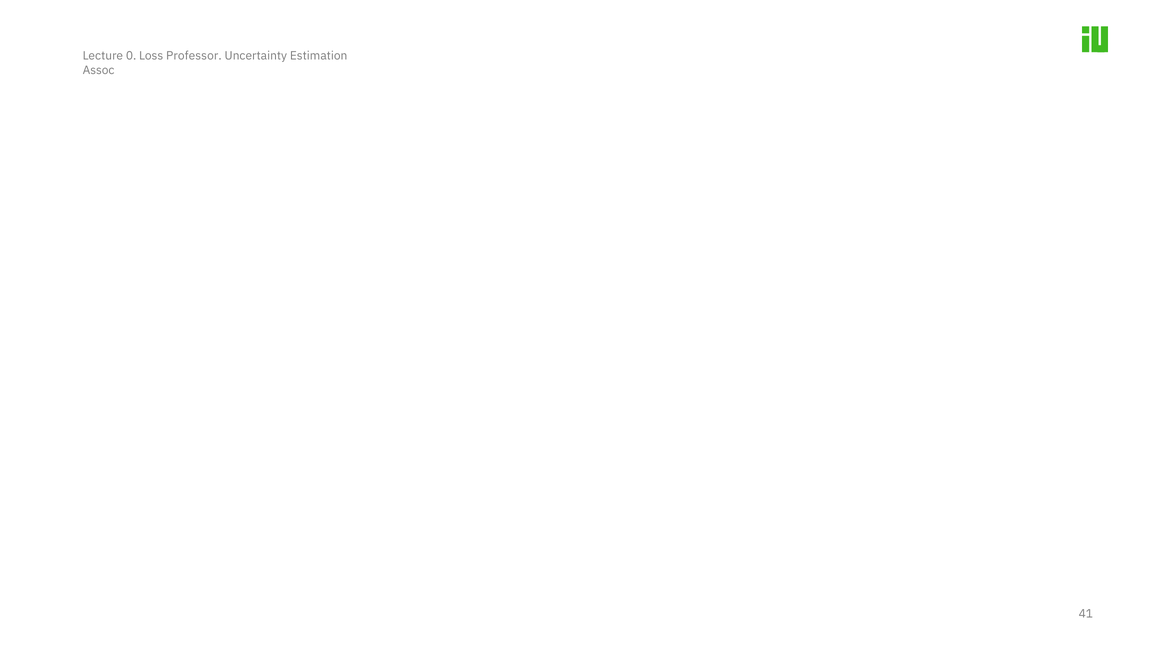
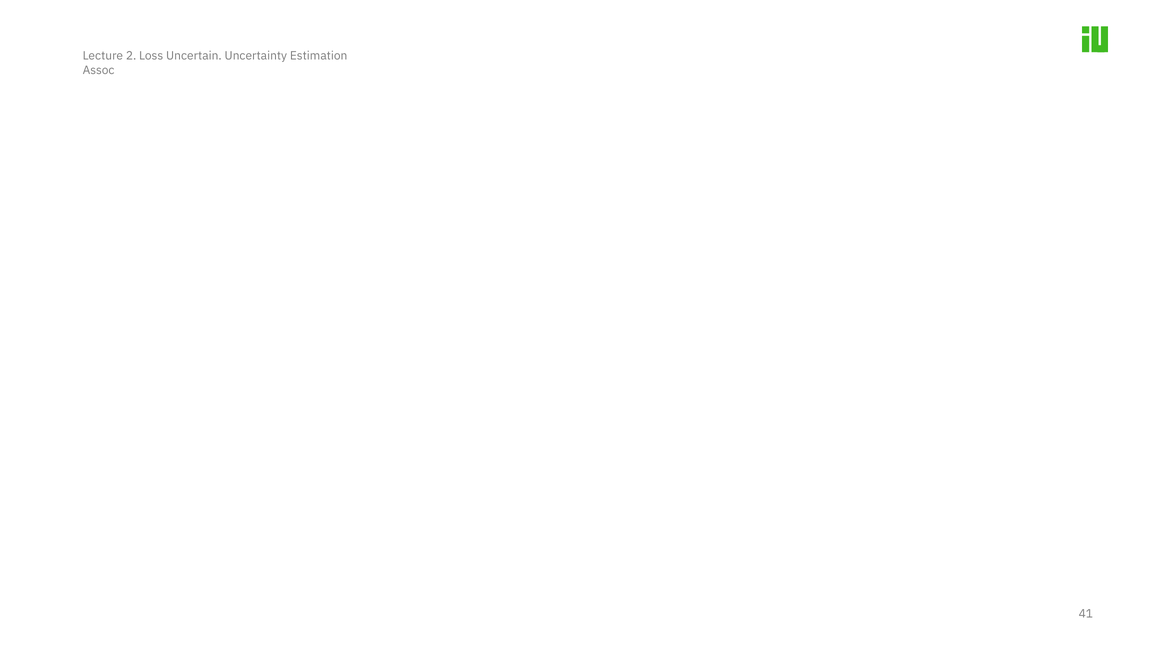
0: 0 -> 2 (131, 56)
Professor: Professor -> Uncertain (194, 56)
